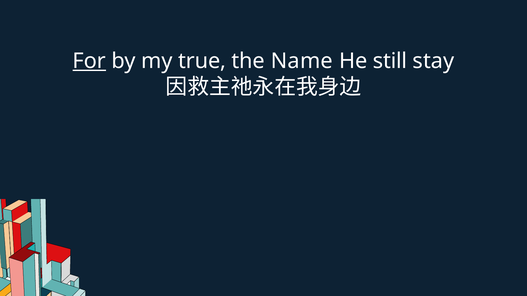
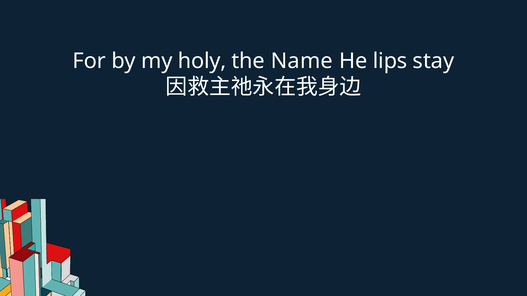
For underline: present -> none (89, 61)
true: true -> holy (202, 61)
still: still -> lips (390, 61)
